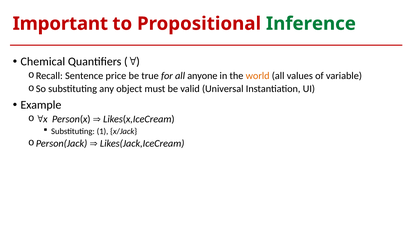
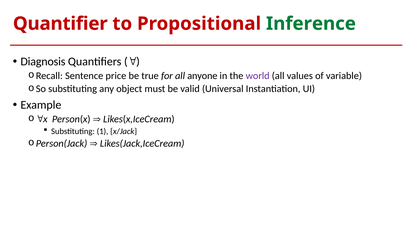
Important: Important -> Quantifier (60, 24)
Chemical: Chemical -> Diagnosis (43, 62)
world colour: orange -> purple (258, 76)
